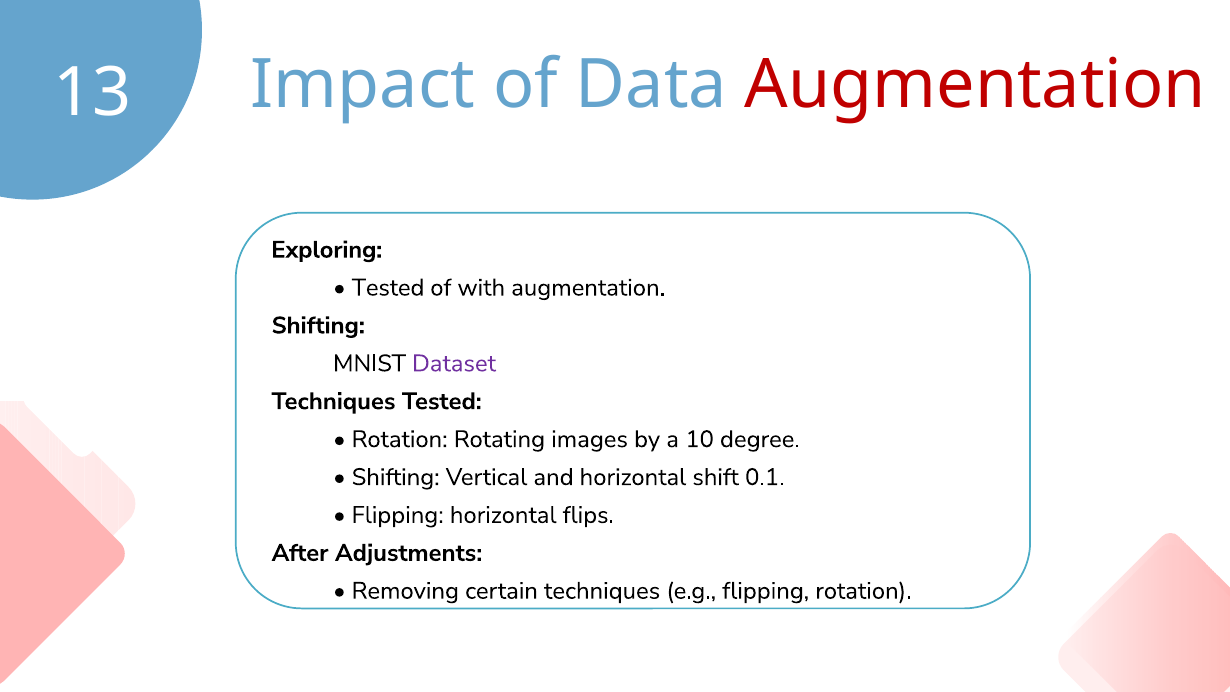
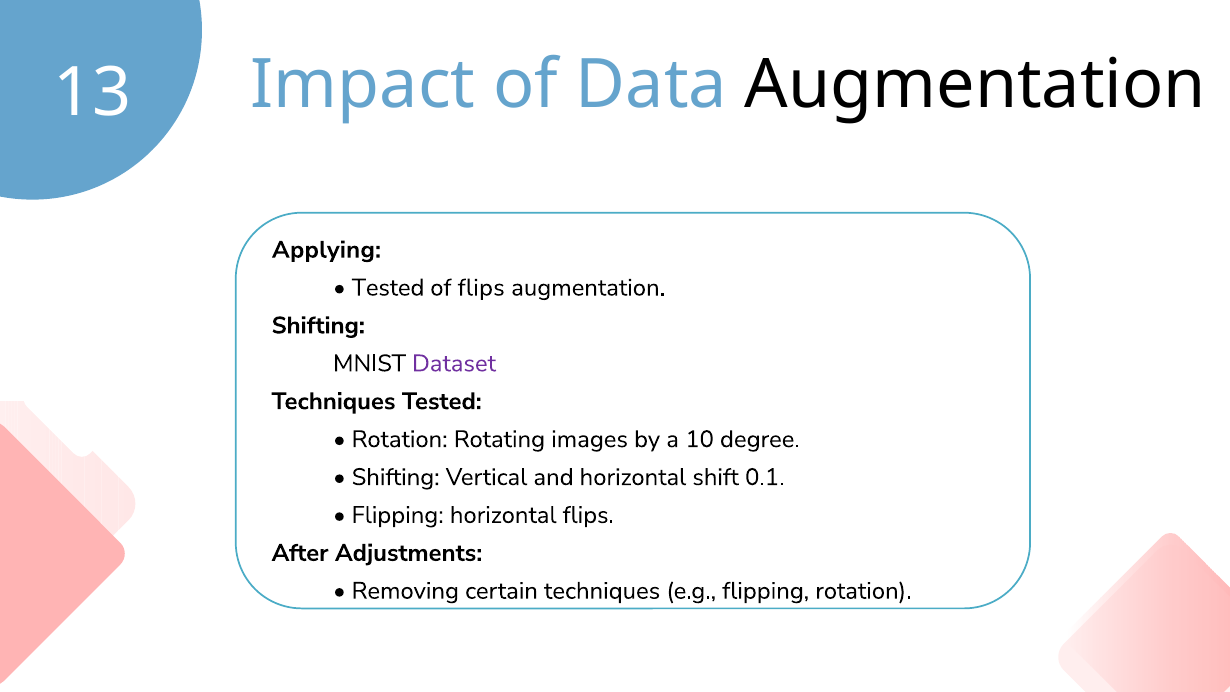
Augmentation colour: red -> black (975, 84)
Exploring: Exploring -> Applying (326, 250)
of with: with -> flips (481, 288)
